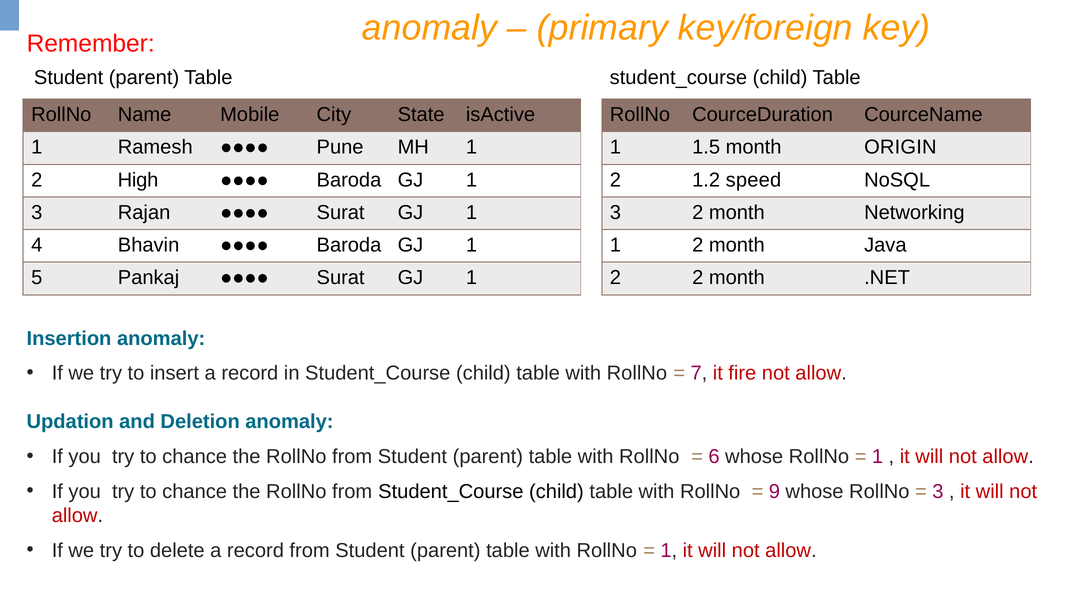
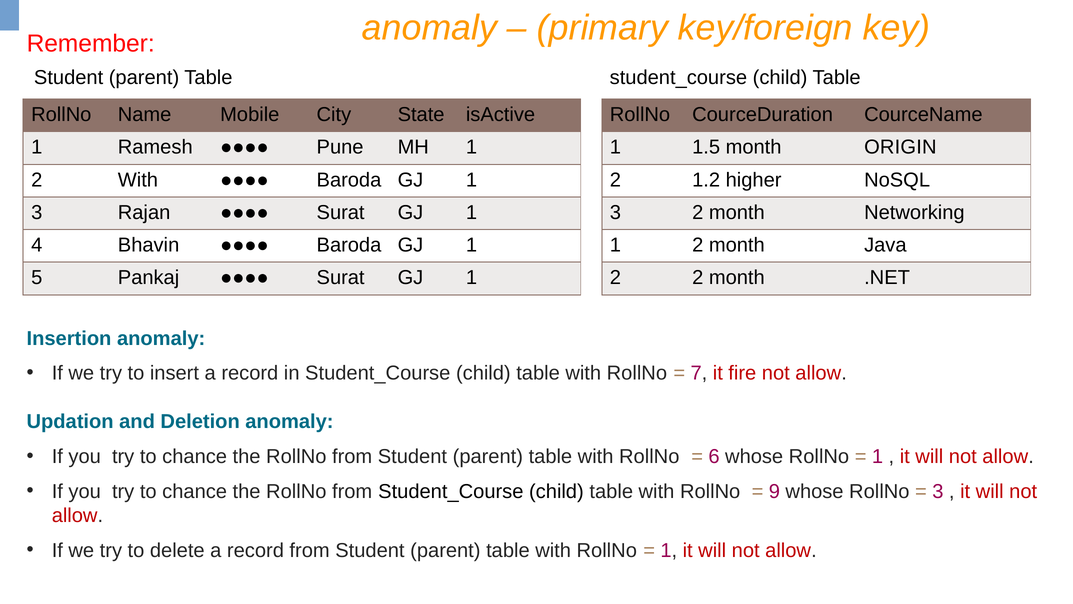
2 High: High -> With (138, 180)
speed: speed -> higher (754, 180)
